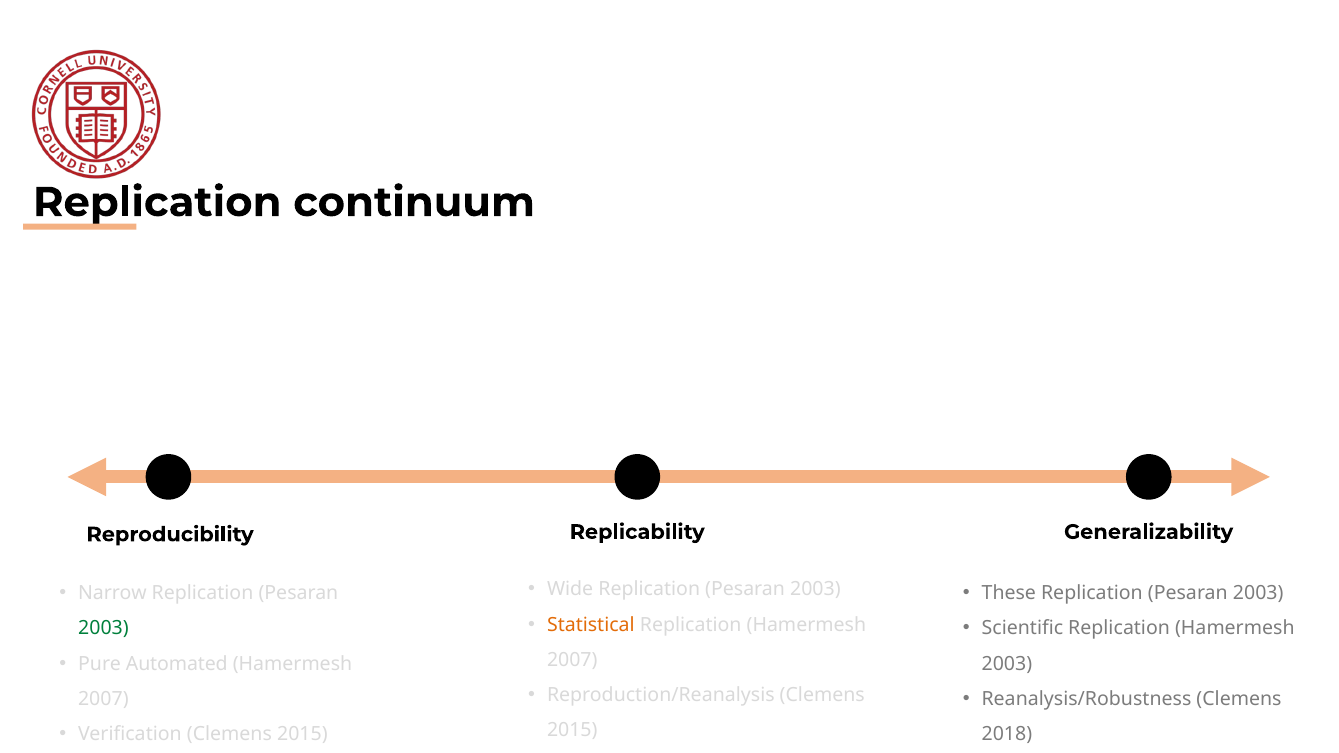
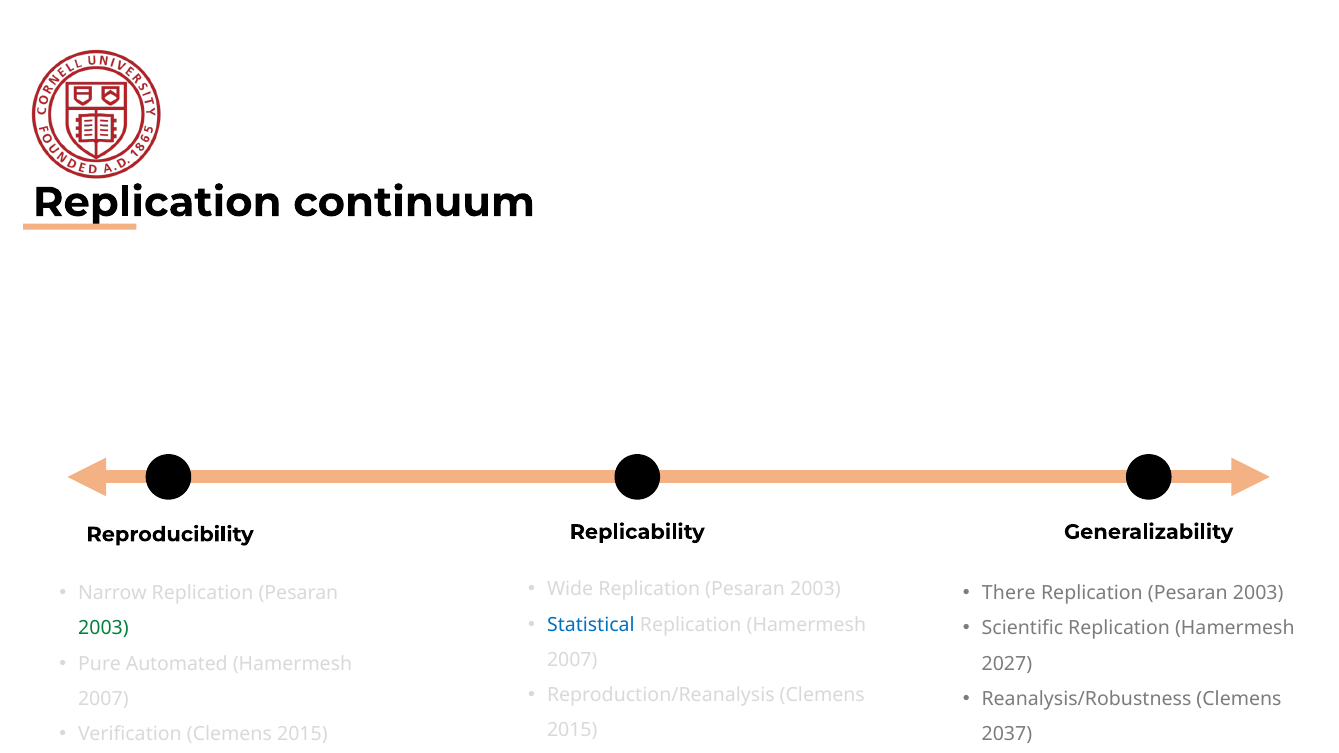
These: These -> There (1009, 594)
Statistical colour: orange -> blue (591, 625)
2003: 2003 -> 2027 (1007, 664)
2018: 2018 -> 2037 (1007, 734)
